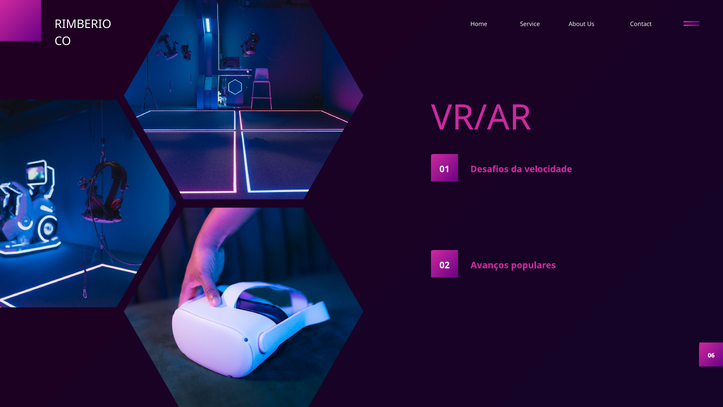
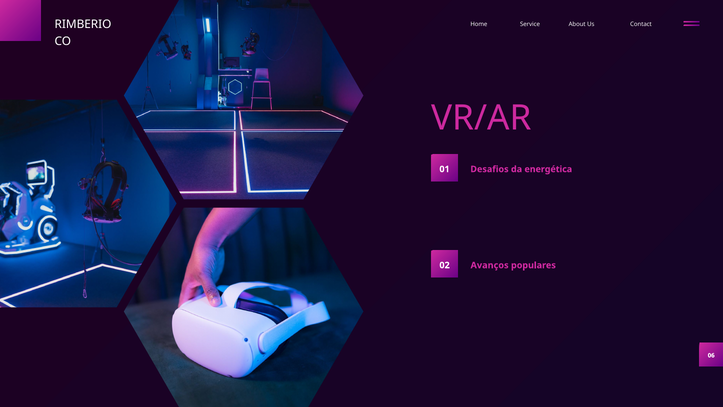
velocidade: velocidade -> energética (548, 169)
